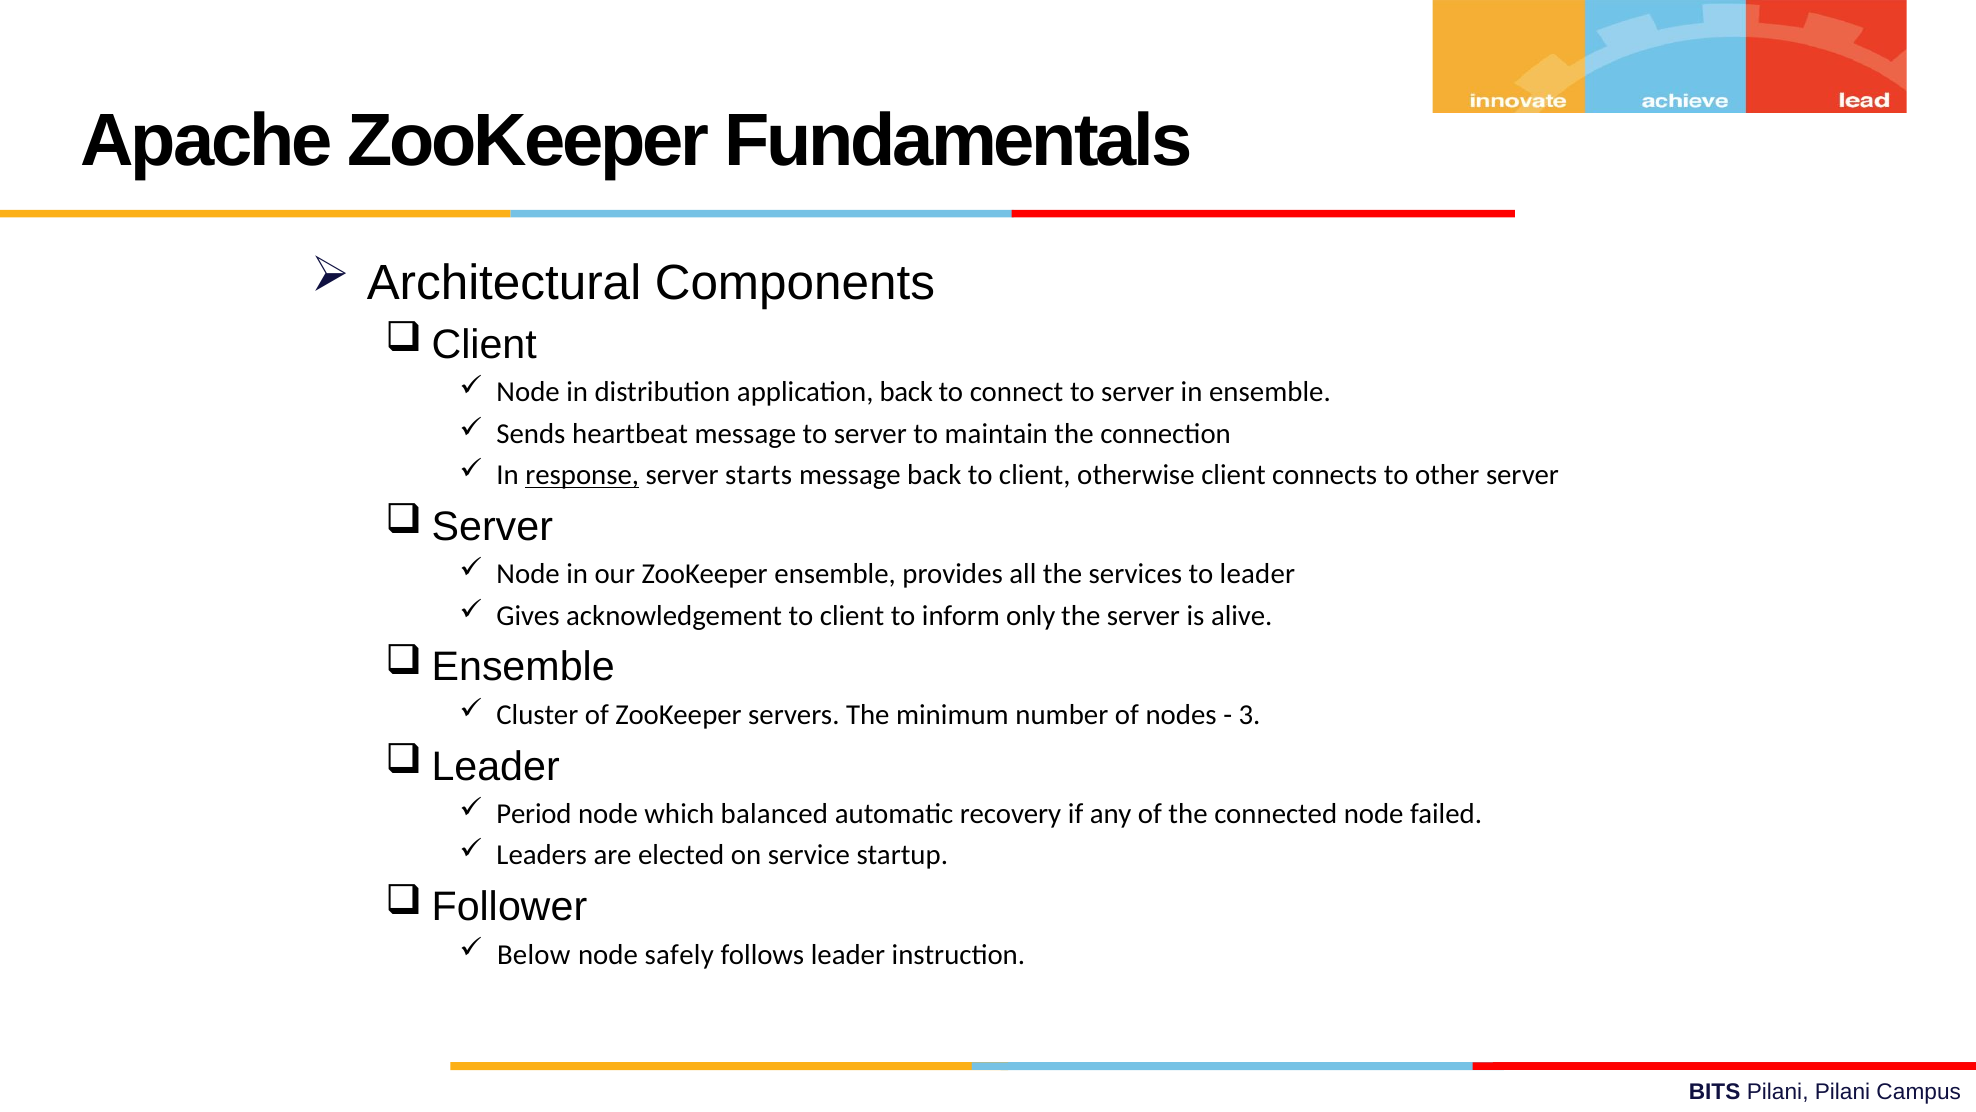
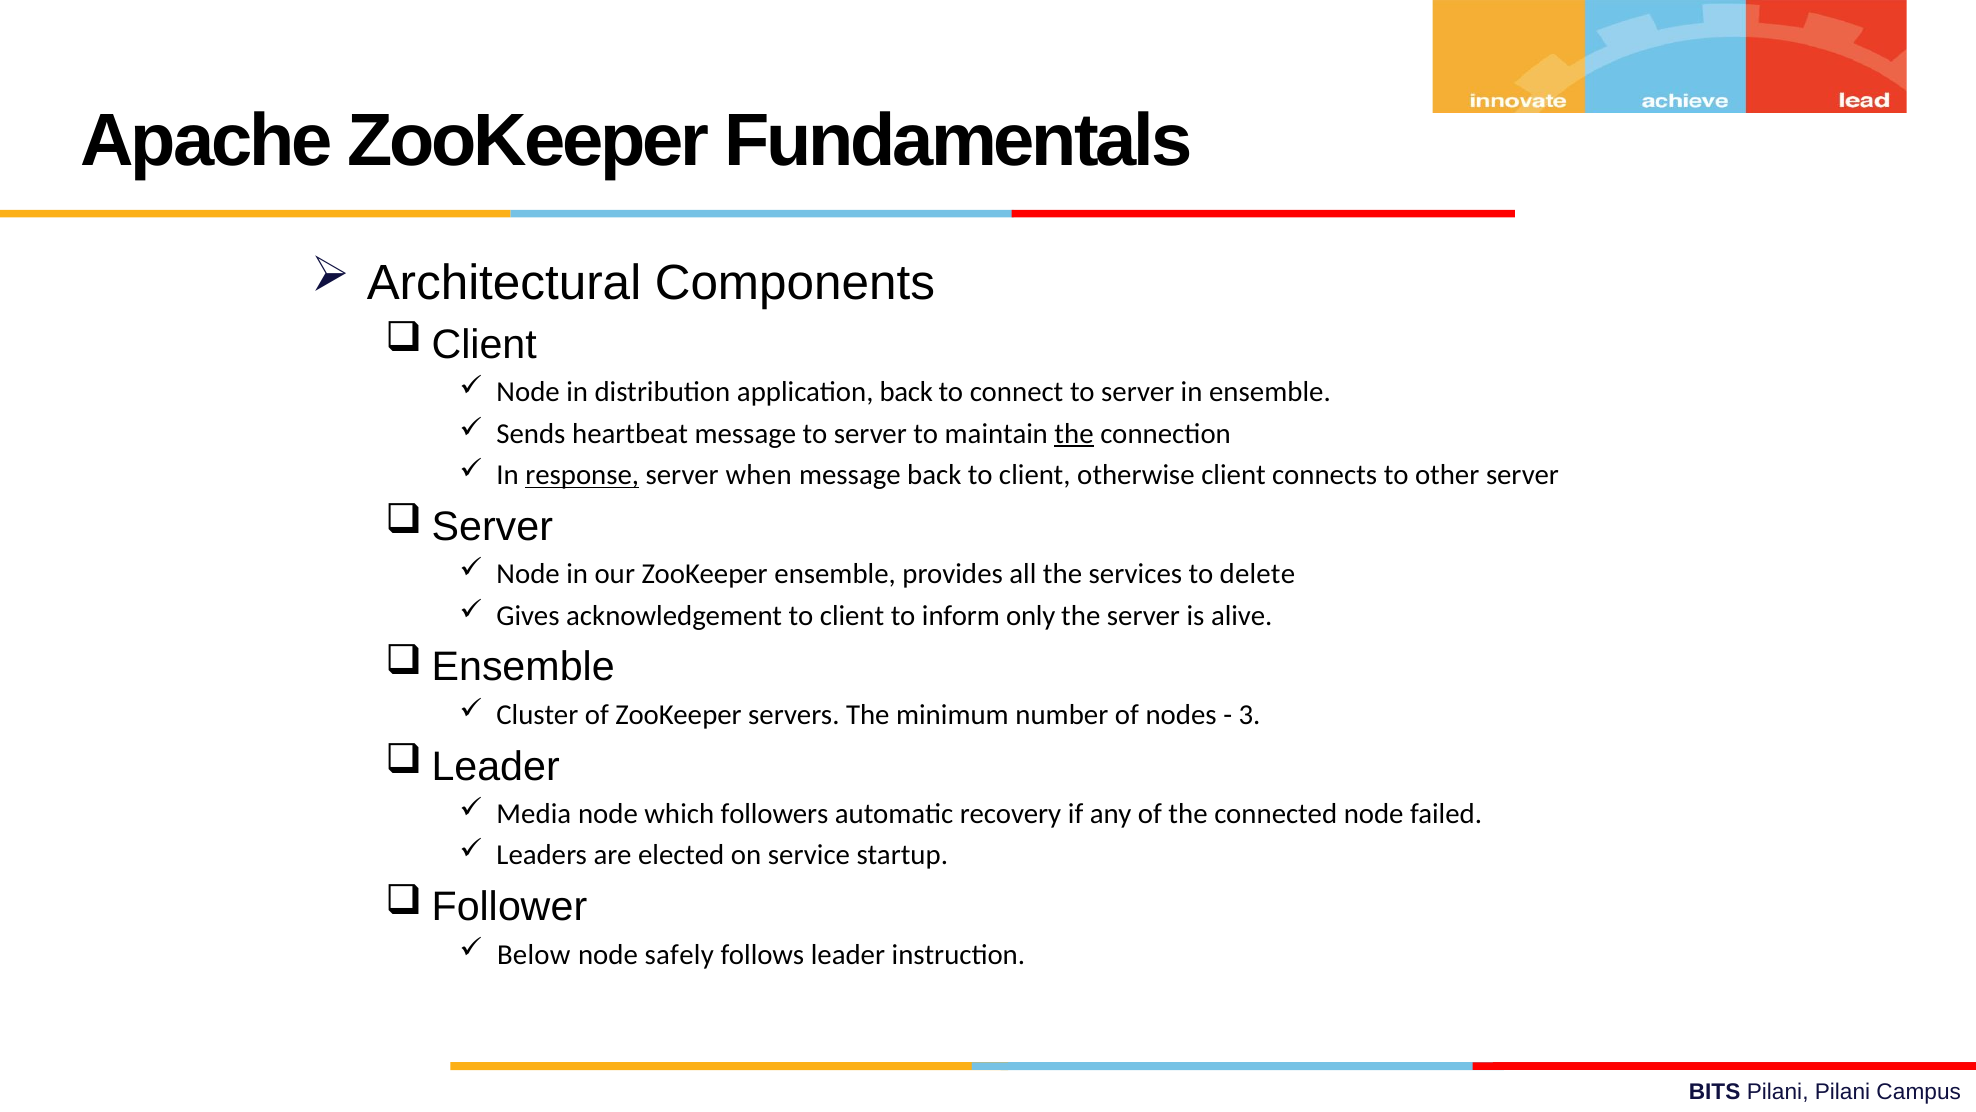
the underline: none -> present (1074, 434)
starts: starts -> when (759, 475)
to leader: leader -> delete (1257, 574)
Period: Period -> Media (534, 814)
balanced: balanced -> followers (775, 814)
